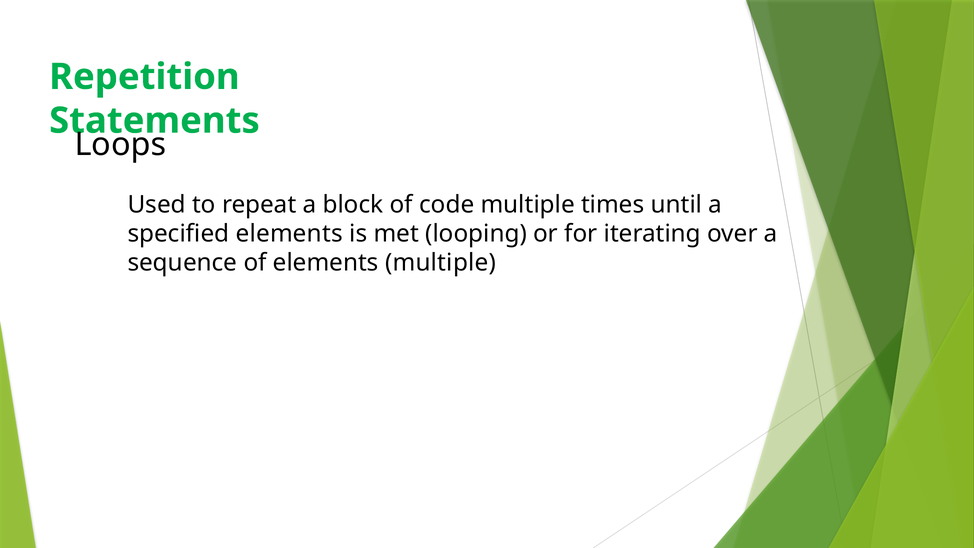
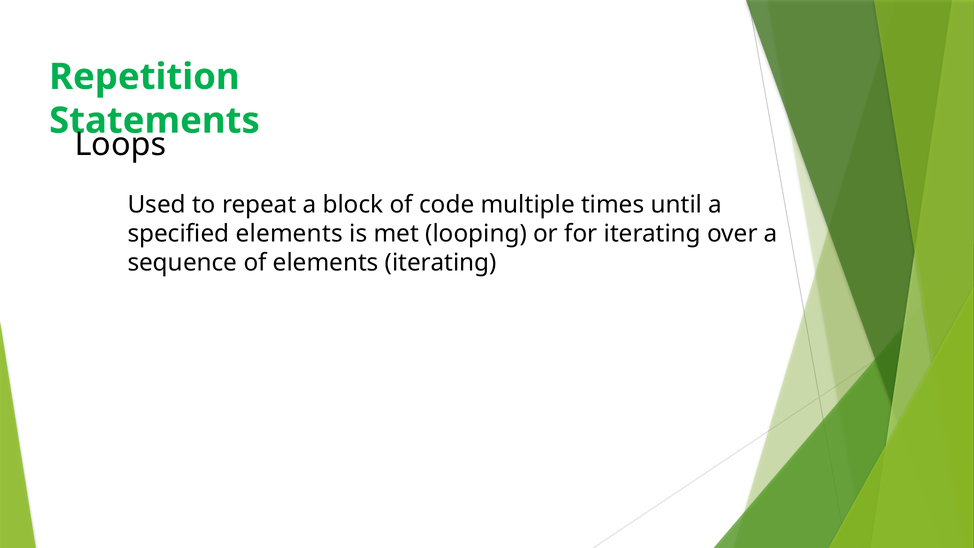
elements multiple: multiple -> iterating (441, 263)
